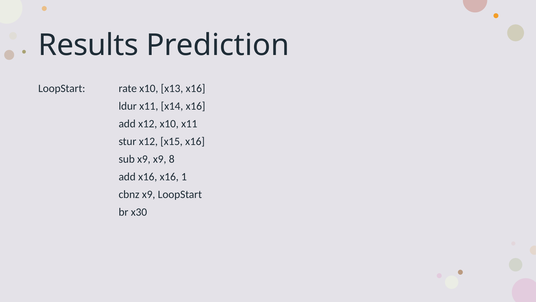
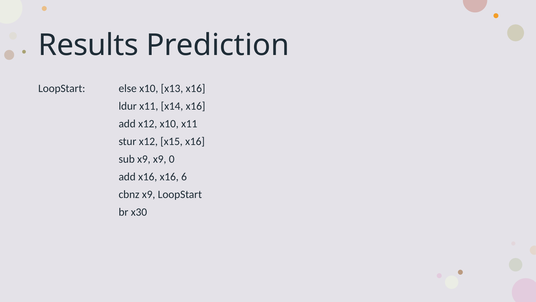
rate: rate -> else (128, 88)
8: 8 -> 0 (172, 159)
1: 1 -> 6 (184, 176)
